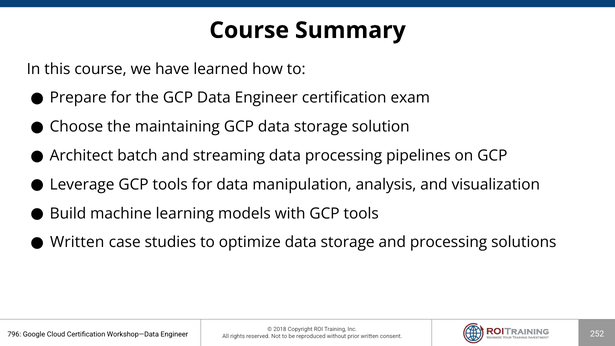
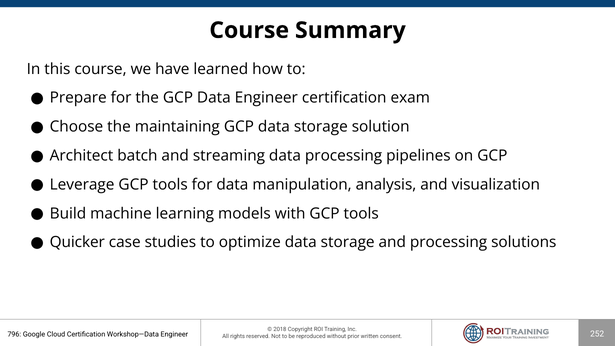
Written: Written -> Quicker (77, 242)
